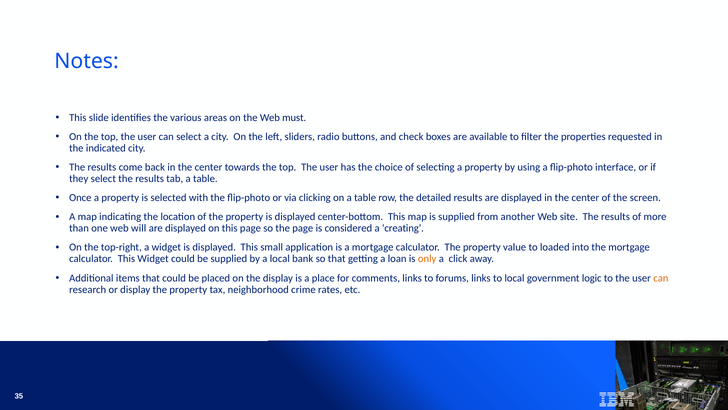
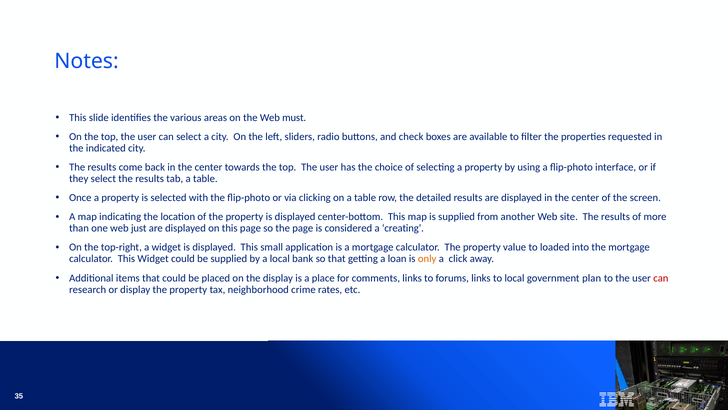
will: will -> just (139, 228)
logic: logic -> plan (592, 278)
can colour: orange -> red (661, 278)
